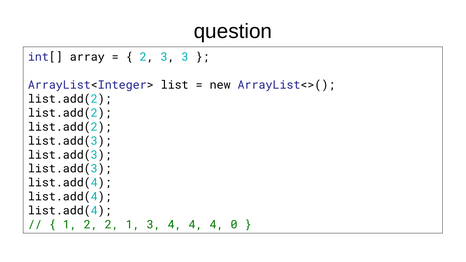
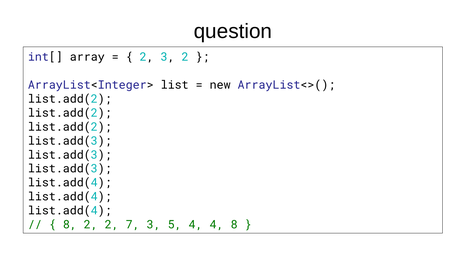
3 3: 3 -> 2 (185, 57)
1: 1 -> 8 (70, 225)
2 1: 1 -> 7 (133, 225)
3 4: 4 -> 5 (175, 225)
4 0: 0 -> 8 (234, 225)
